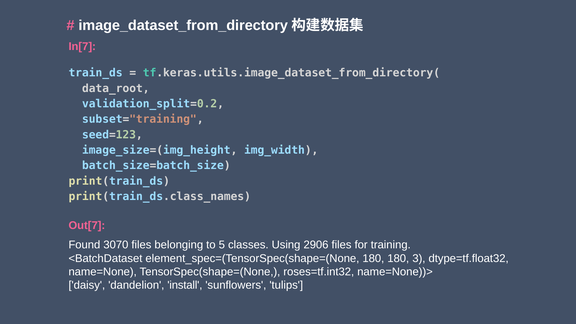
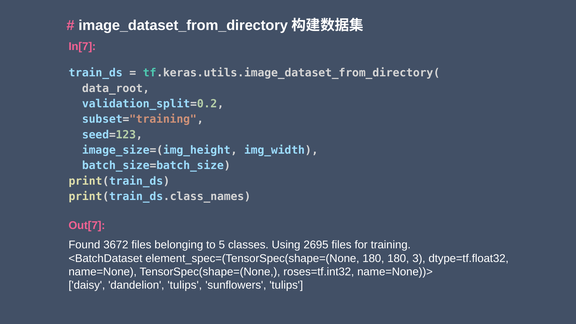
3070: 3070 -> 3672 (116, 245)
2906: 2906 -> 2695 (316, 245)
dandelion install: install -> tulips (185, 285)
